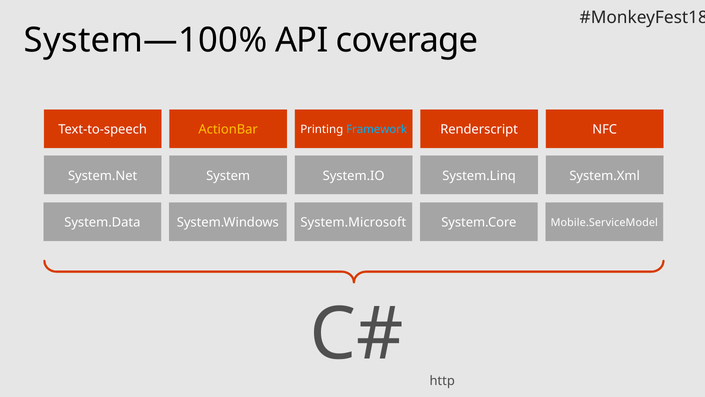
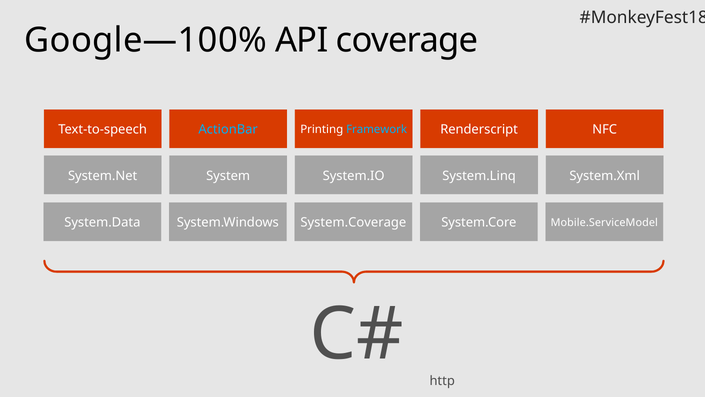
System—100%: System—100% -> Google—100% (146, 40)
ActionBar colour: yellow -> light blue (228, 130)
System.Microsoft: System.Microsoft -> System.Coverage (353, 222)
